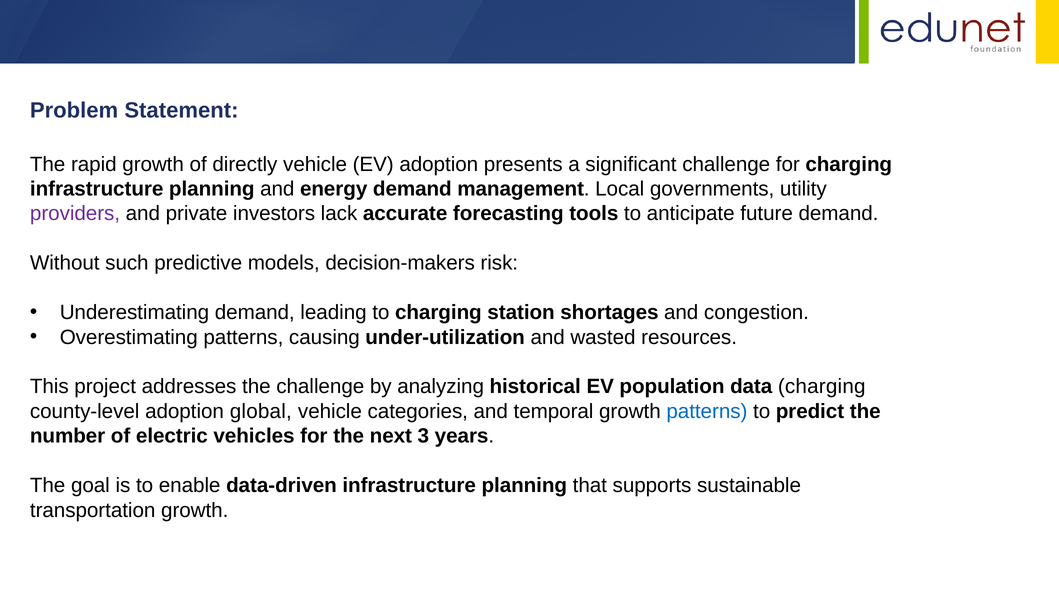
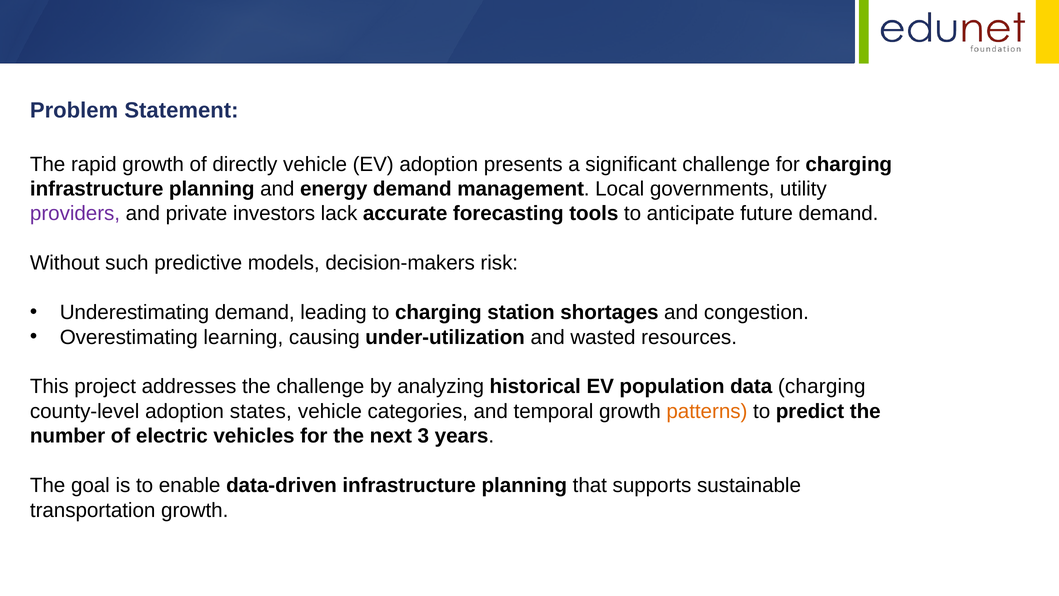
Overestimating patterns: patterns -> learning (243, 337)
global: global -> states (261, 411)
patterns colour: blue -> orange (707, 411)
